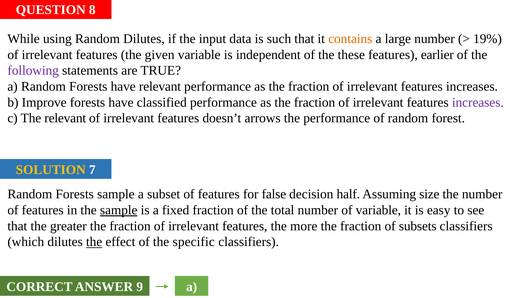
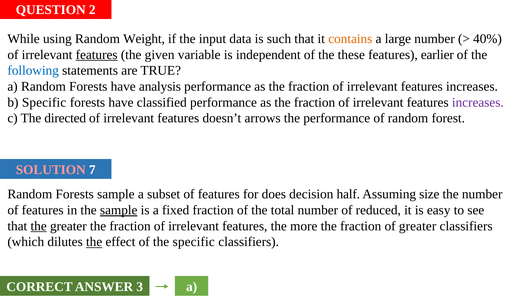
8: 8 -> 2 (92, 10)
Random Dilutes: Dilutes -> Weight (144, 39)
19%: 19% -> 40% (488, 39)
features underline: none -> present (97, 55)
following colour: purple -> blue (33, 71)
have relevant: relevant -> analysis (160, 86)
b Improve: Improve -> Specific (44, 102)
The relevant: relevant -> directed (65, 118)
SOLUTION colour: yellow -> pink (51, 170)
false: false -> does (274, 194)
of variable: variable -> reduced (378, 210)
the underline: none -> present (39, 226)
of subsets: subsets -> greater (418, 226)
9: 9 -> 3 (140, 287)
